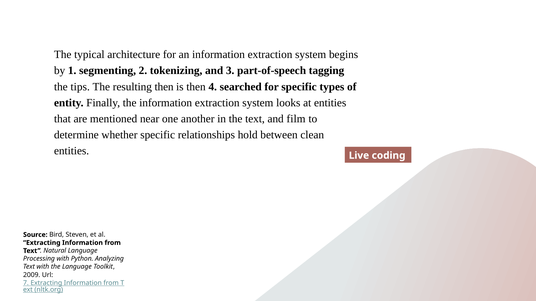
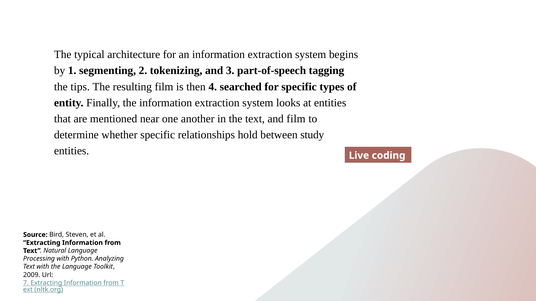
resulting then: then -> film (164, 87)
clean: clean -> study (312, 135)
